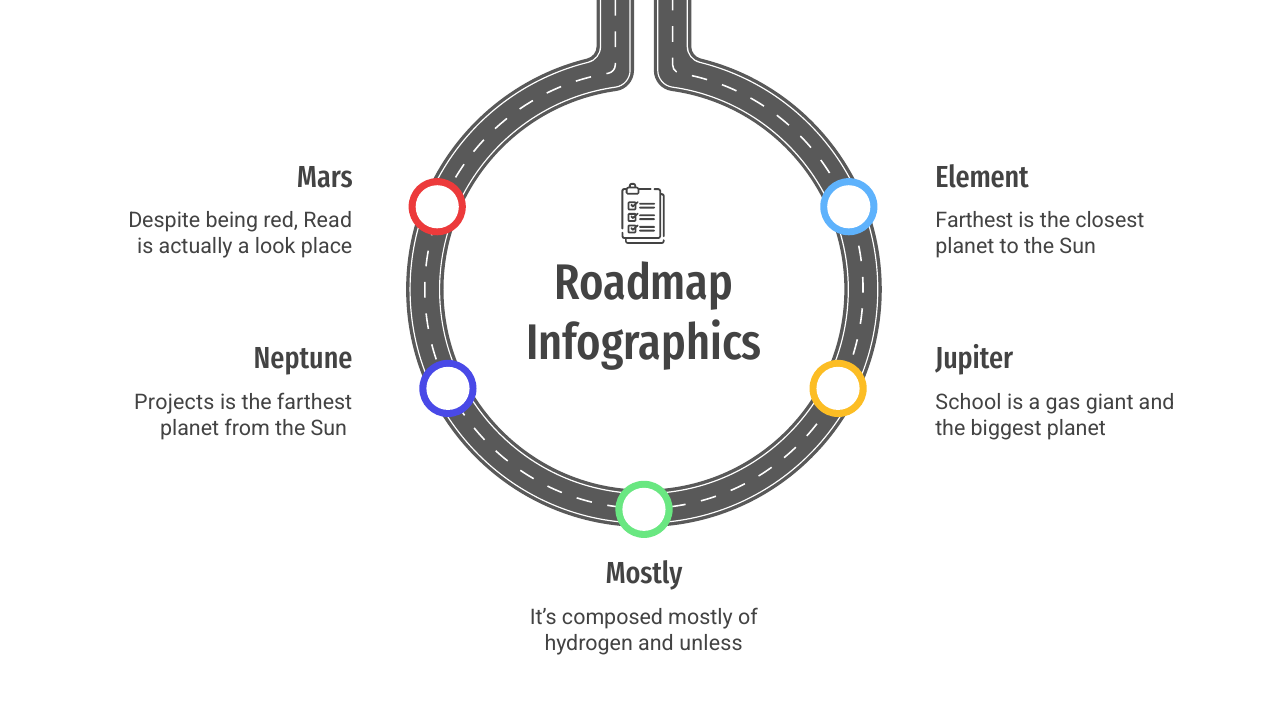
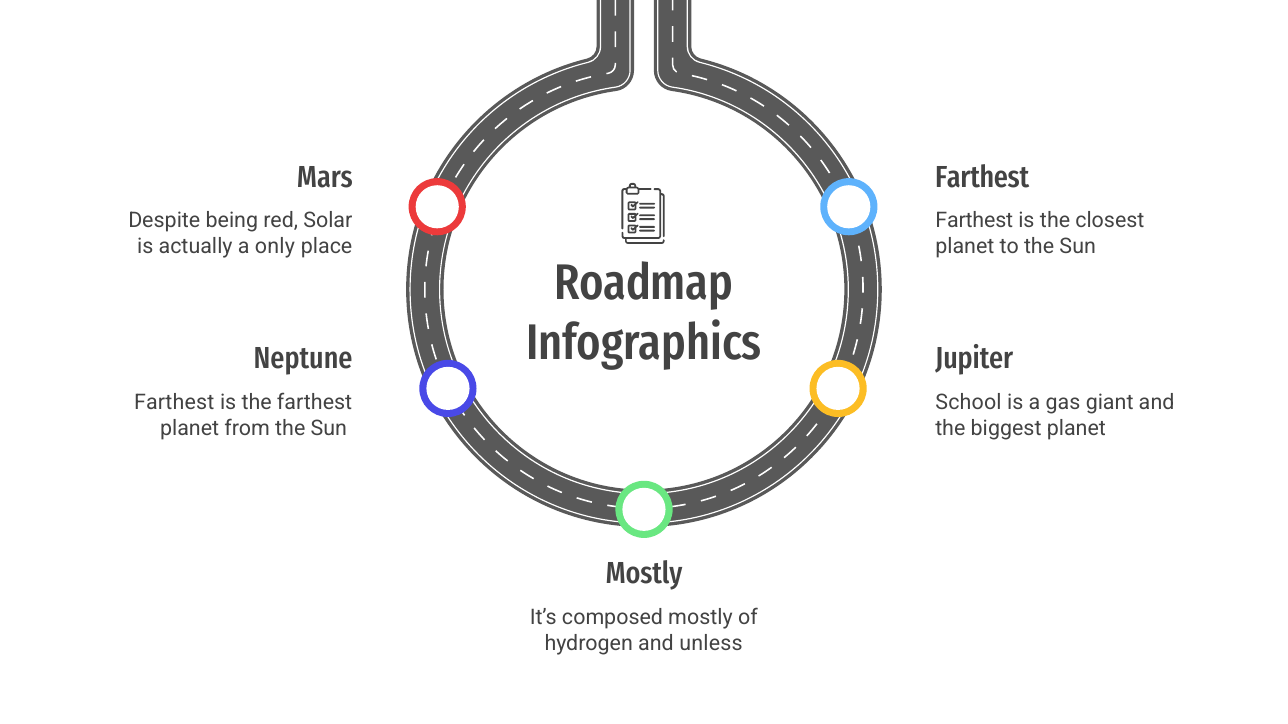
Element: Element -> Farthest (982, 177)
Read: Read -> Solar (328, 221)
look: look -> only (275, 247)
Projects: Projects -> Farthest (174, 403)
